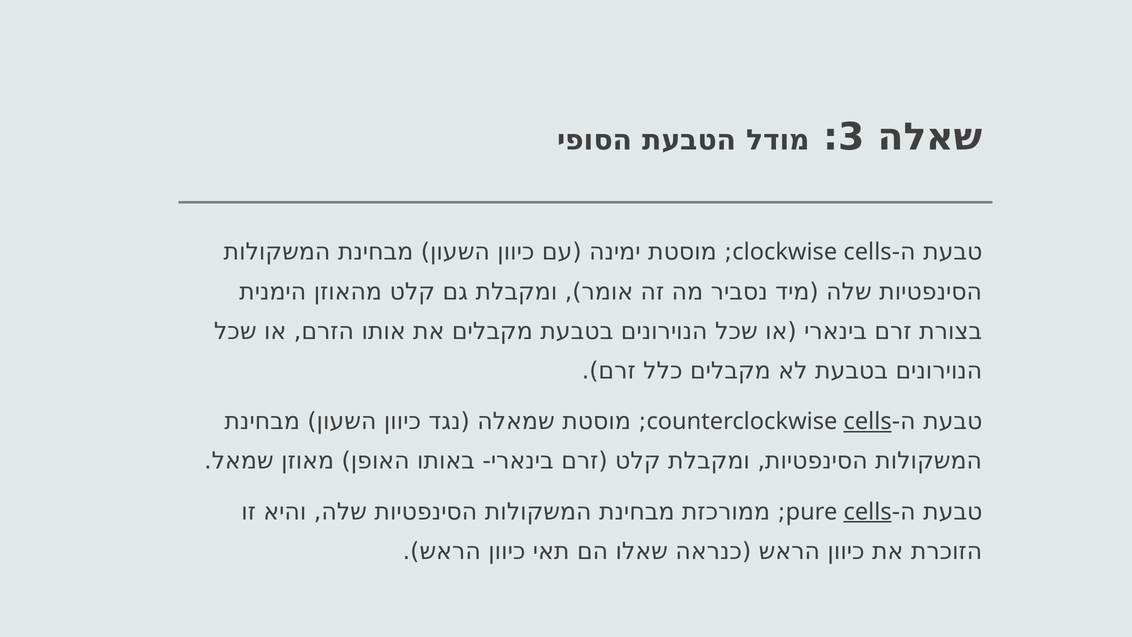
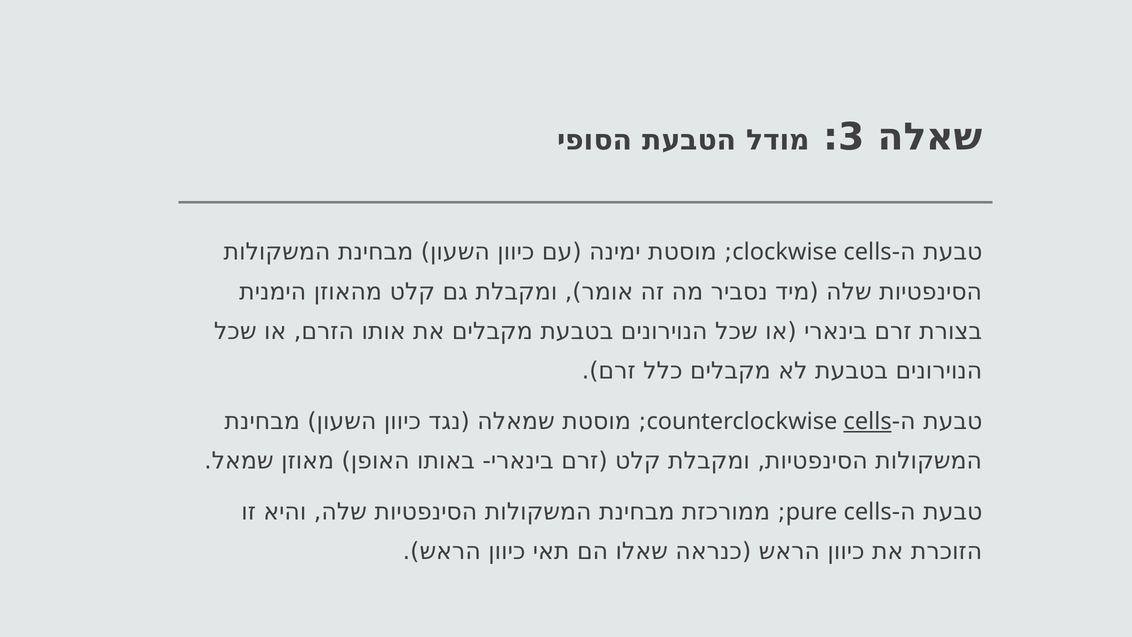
cells underline: present -> none (868, 512)
